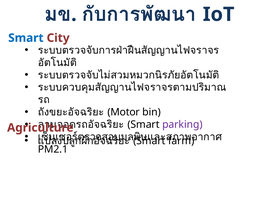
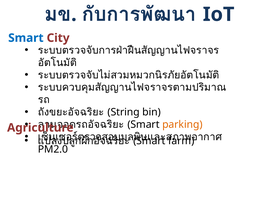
Motor: Motor -> String (124, 112)
parking colour: purple -> orange (182, 124)
PM2.1: PM2.1 -> PM2.0 (53, 149)
